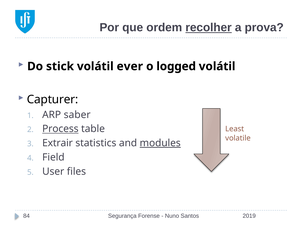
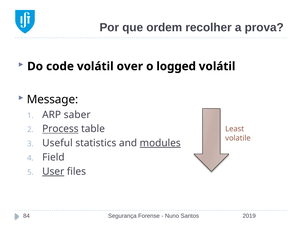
recolher underline: present -> none (209, 28)
stick: stick -> code (60, 66)
ever: ever -> over (130, 66)
Capturer: Capturer -> Message (53, 99)
Extrair: Extrair -> Useful (57, 143)
User underline: none -> present (53, 171)
